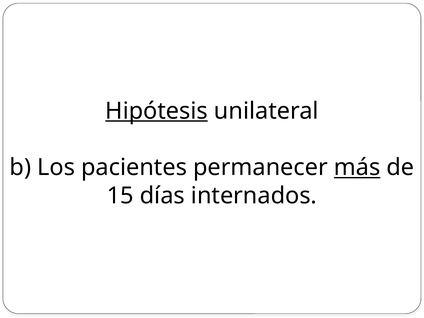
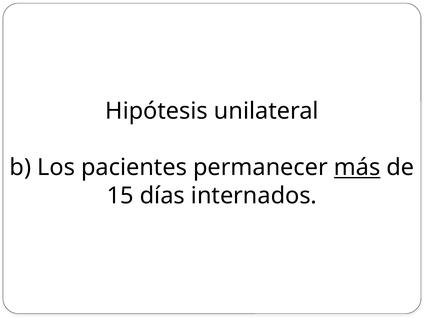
Hipótesis underline: present -> none (157, 111)
